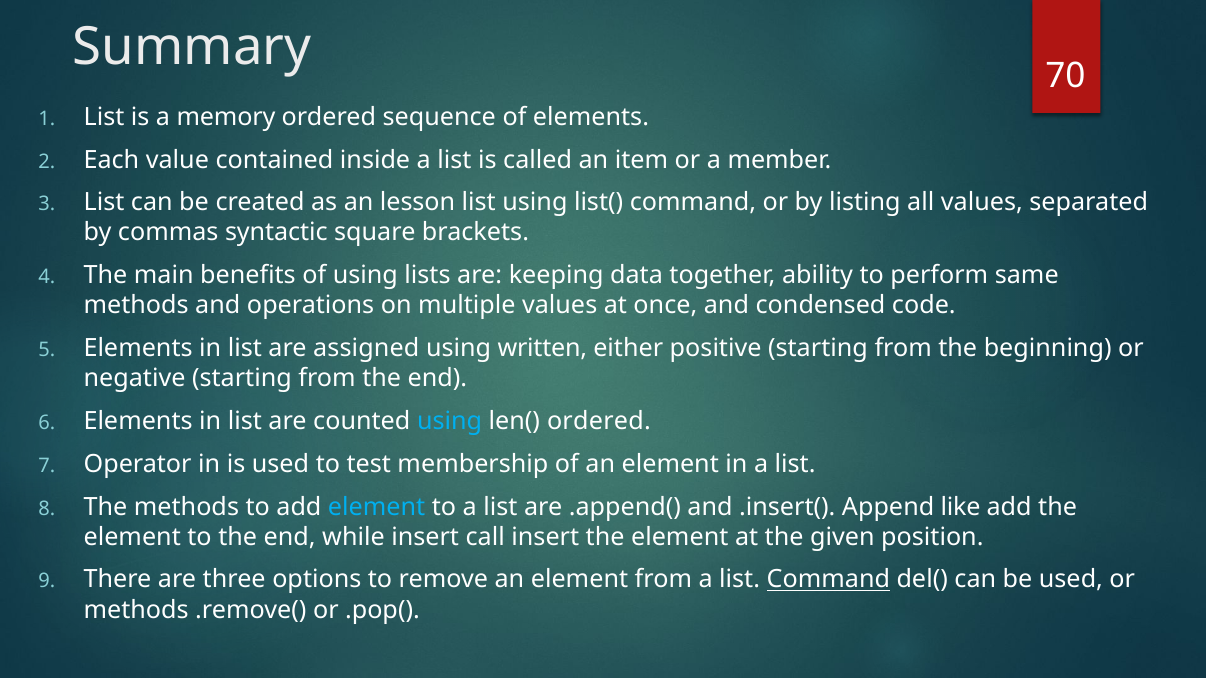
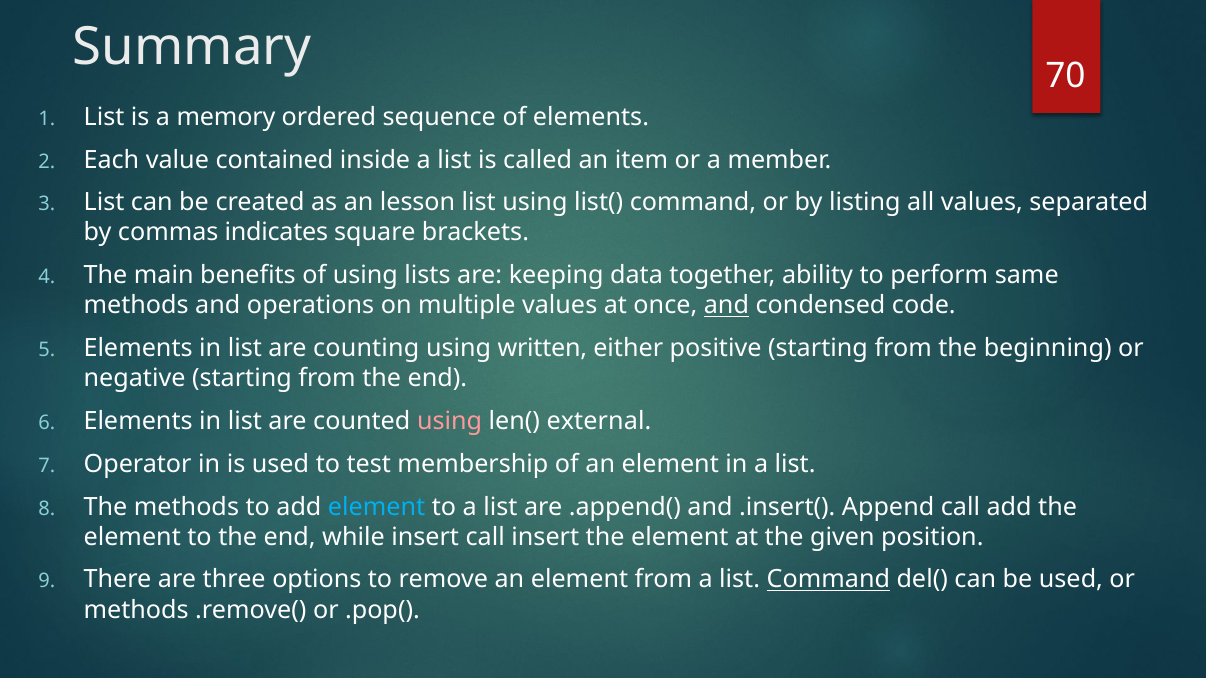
syntactic: syntactic -> indicates (276, 233)
and underline: none -> present (726, 306)
assigned: assigned -> counting (366, 349)
using colour: light blue -> pink (450, 421)
len( ordered: ordered -> external (599, 421)
Append like: like -> call (960, 507)
